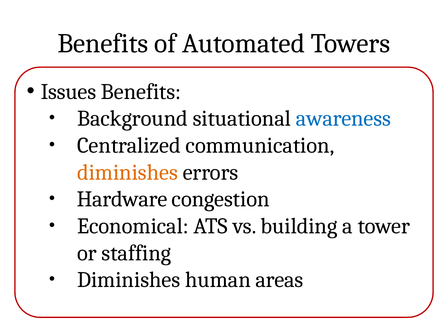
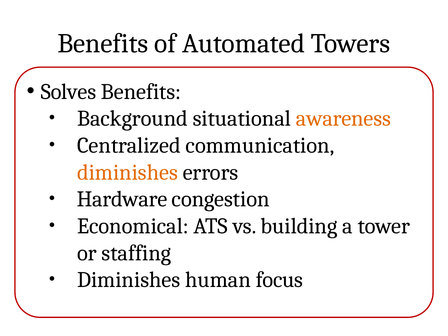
Issues: Issues -> Solves (68, 92)
awareness colour: blue -> orange (343, 119)
areas: areas -> focus (279, 280)
